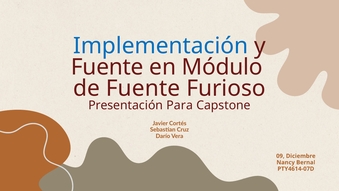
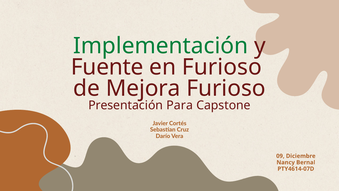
Implementación colour: blue -> green (161, 46)
en Módulo: Módulo -> Furioso (222, 67)
de Fuente: Fuente -> Mejora (143, 88)
